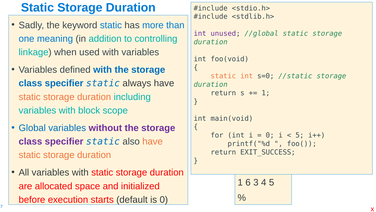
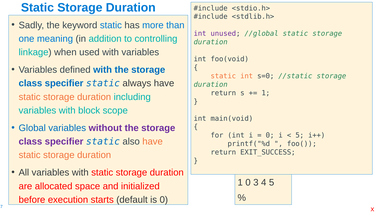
1 6: 6 -> 0 (248, 182)
